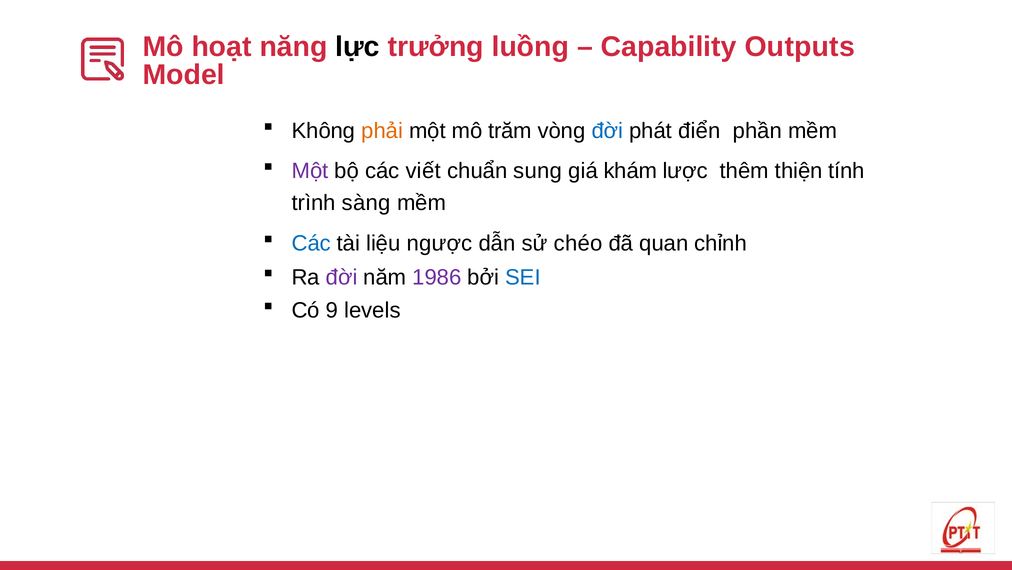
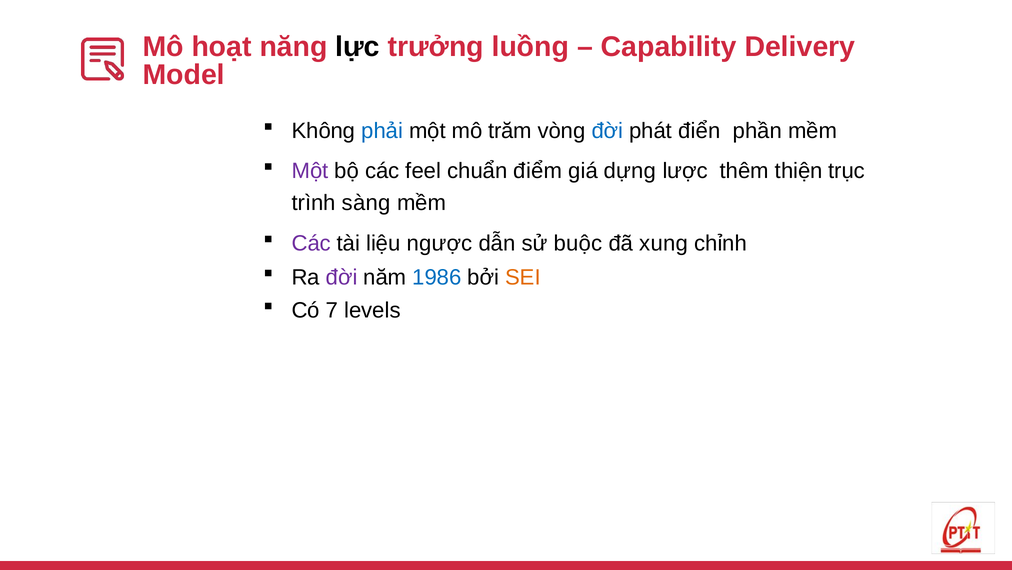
Outputs: Outputs -> Delivery (800, 47)
phải colour: orange -> blue (382, 131)
viết: viết -> feel (423, 171)
sung: sung -> điểm (538, 171)
khám: khám -> dựng (630, 171)
tính: tính -> trục (847, 171)
Các colour: blue -> purple (311, 243)
chéo: chéo -> buộc (578, 243)
quan: quan -> xung (664, 243)
1986 colour: purple -> blue (437, 277)
SEI colour: blue -> orange (523, 277)
9: 9 -> 7 (332, 310)
